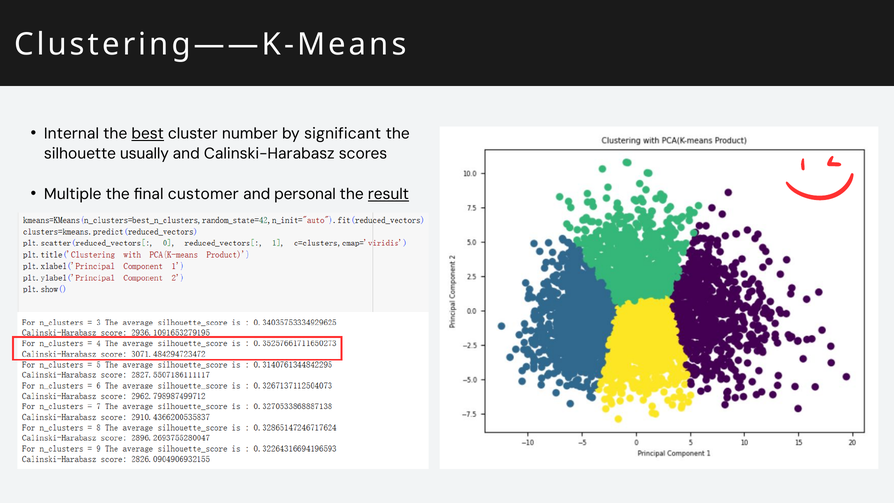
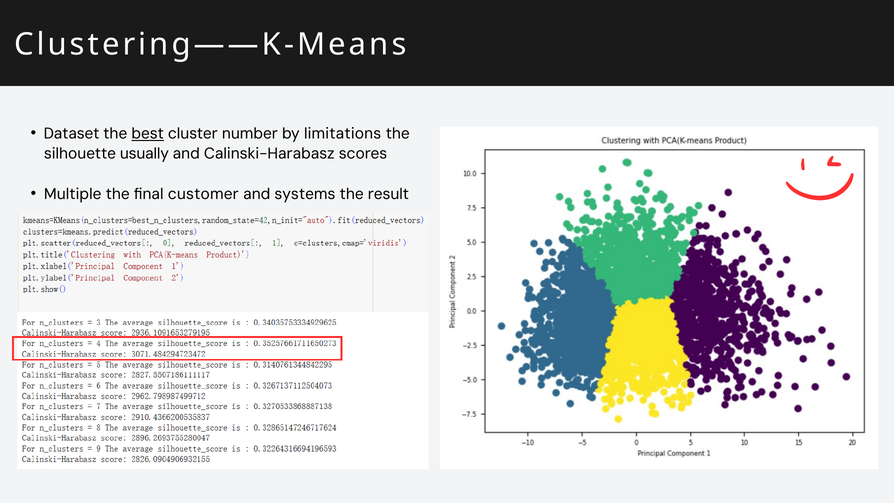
Internal: Internal -> Dataset (72, 134)
significant: significant -> limitations (343, 134)
personal: personal -> systems (305, 194)
result underline: present -> none (388, 194)
